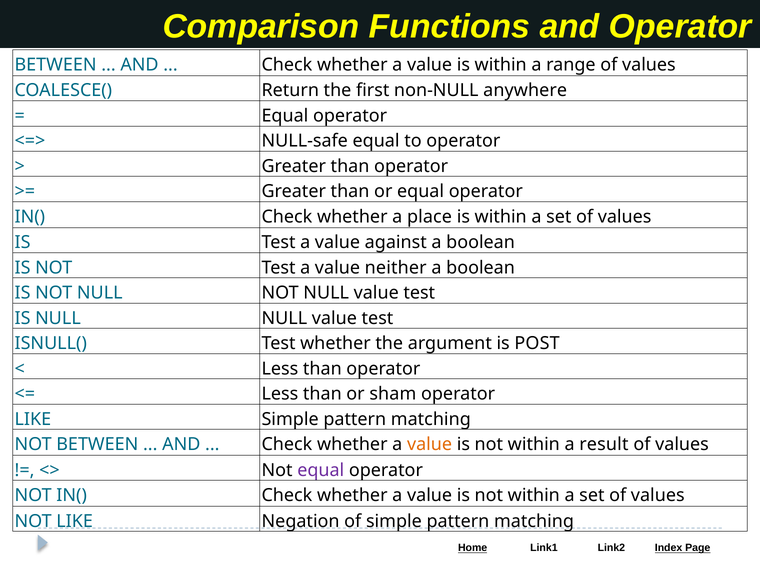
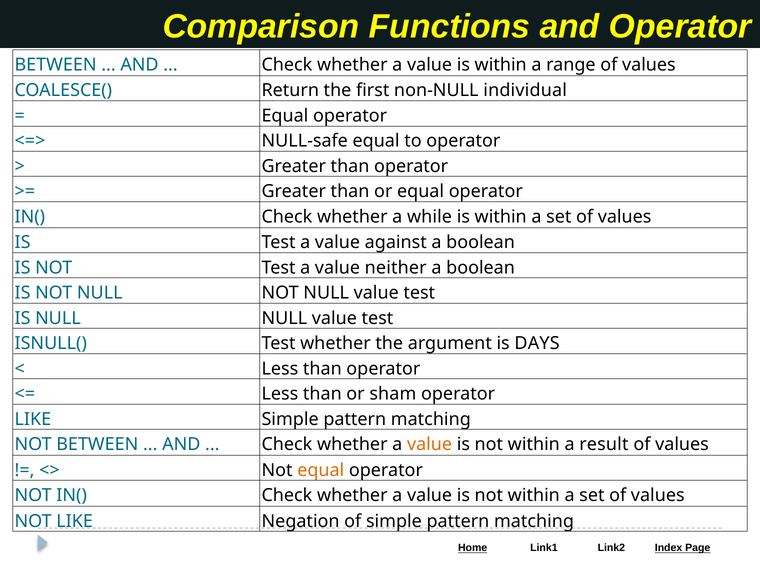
anywhere: anywhere -> individual (525, 91)
place: place -> while (430, 217)
POST: POST -> DAYS (537, 343)
equal colour: purple -> orange (321, 470)
